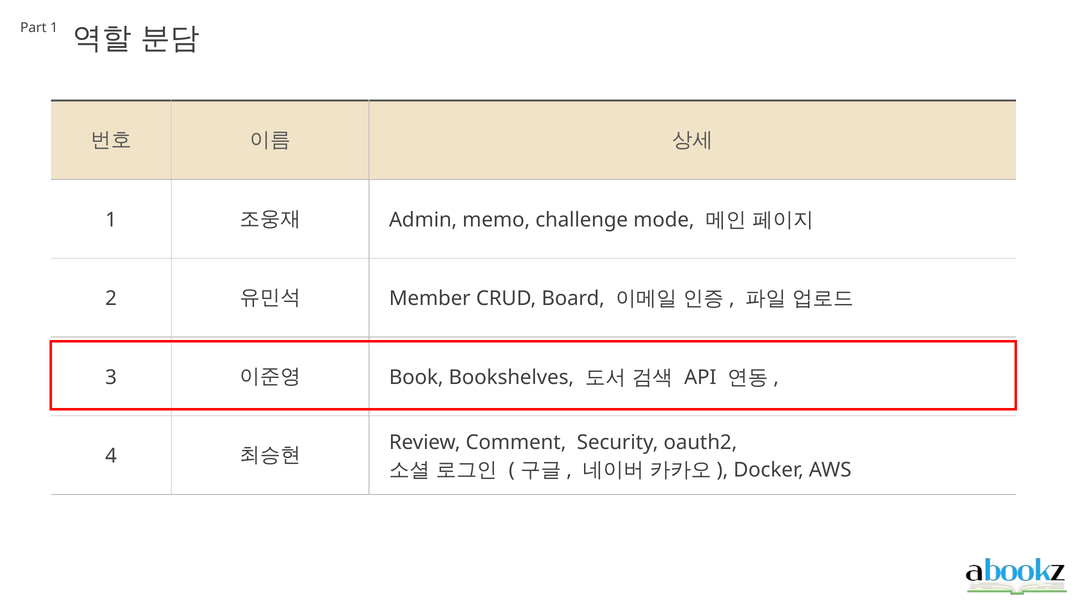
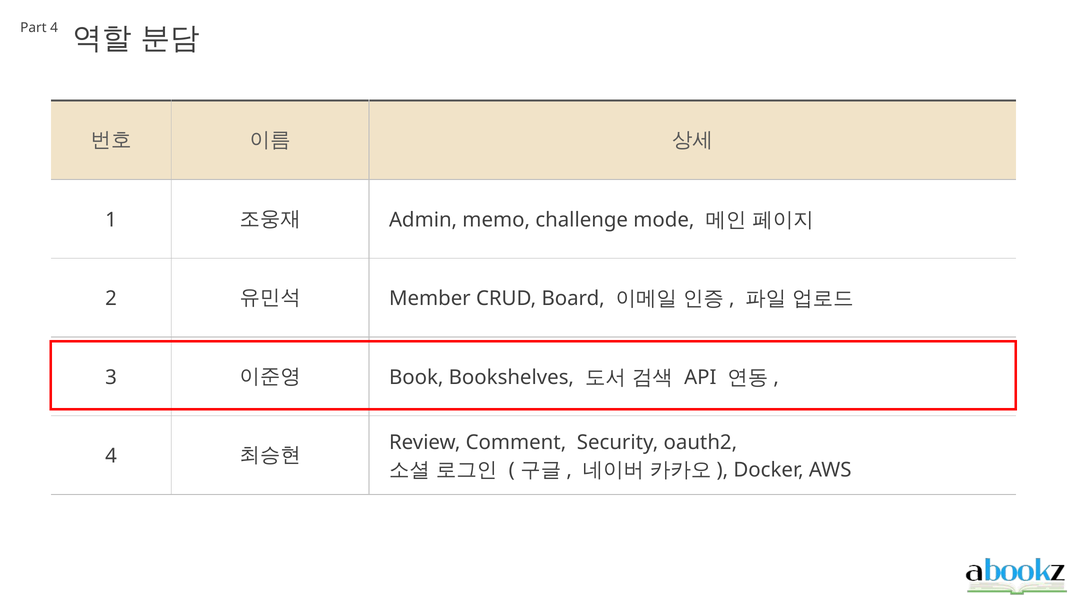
Part 1: 1 -> 4 (54, 28)
